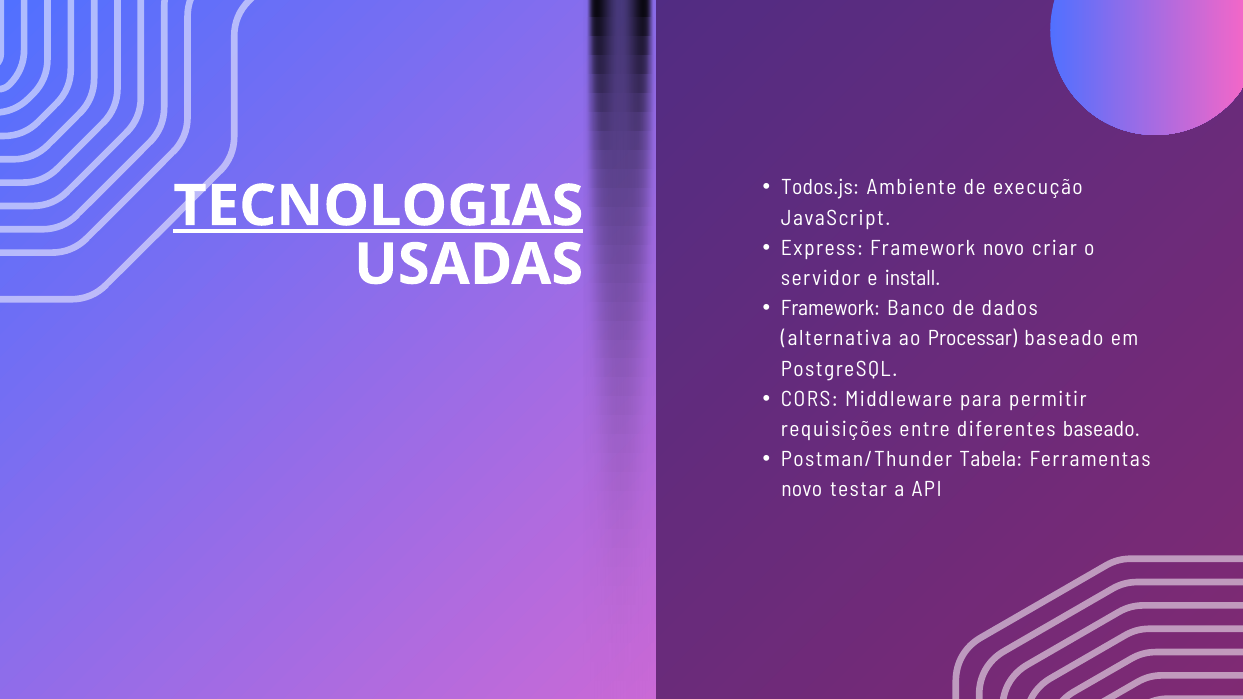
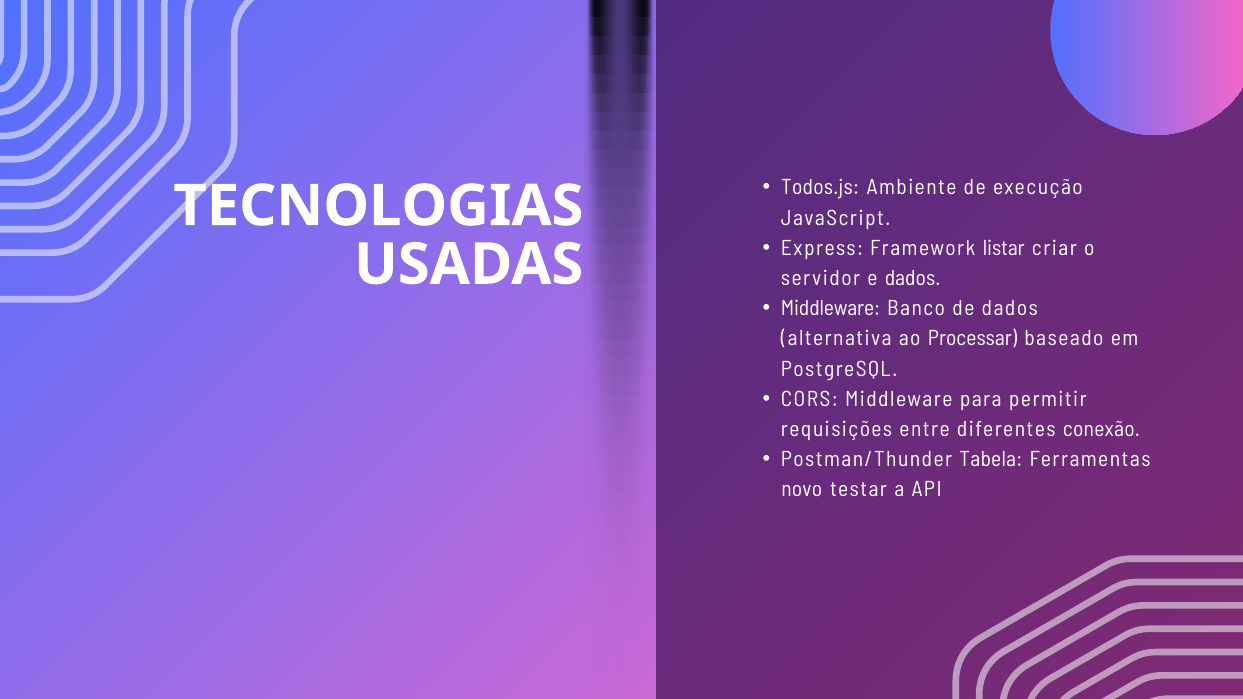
TECNOLOGIAS underline: present -> none (378, 206)
Framework novo: novo -> listar (1004, 248)
e install: install -> dados (913, 278)
Framework: Framework -> Middleware (831, 309)
diferentes baseado: baseado -> conexão (1101, 429)
